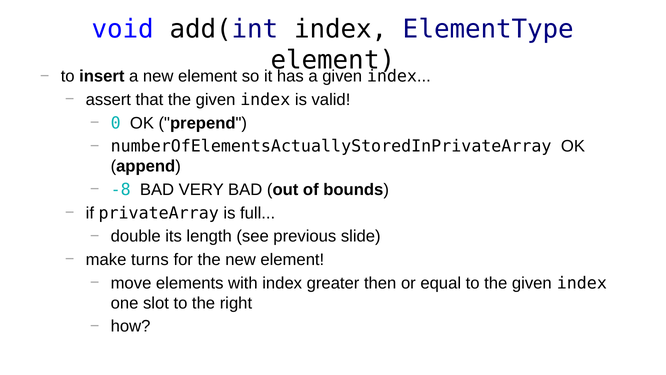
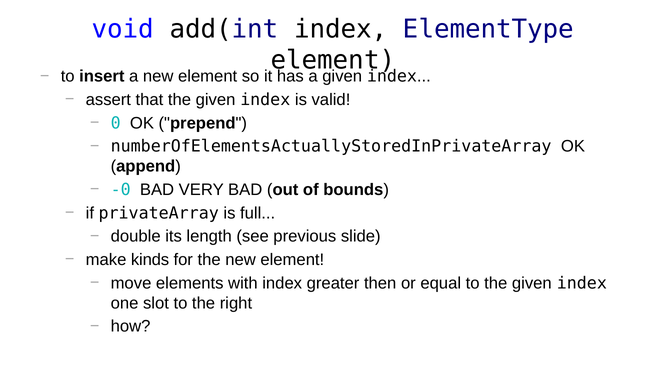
-8: -8 -> -0 (121, 190)
turns: turns -> kinds (150, 259)
